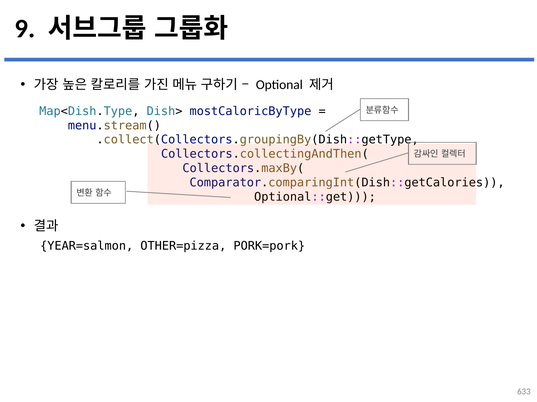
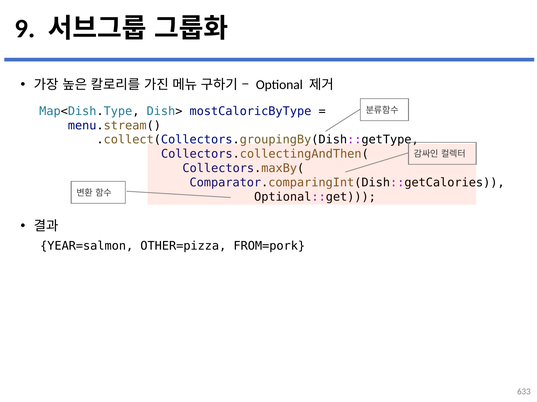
PORK=pork: PORK=pork -> FROM=pork (269, 246)
